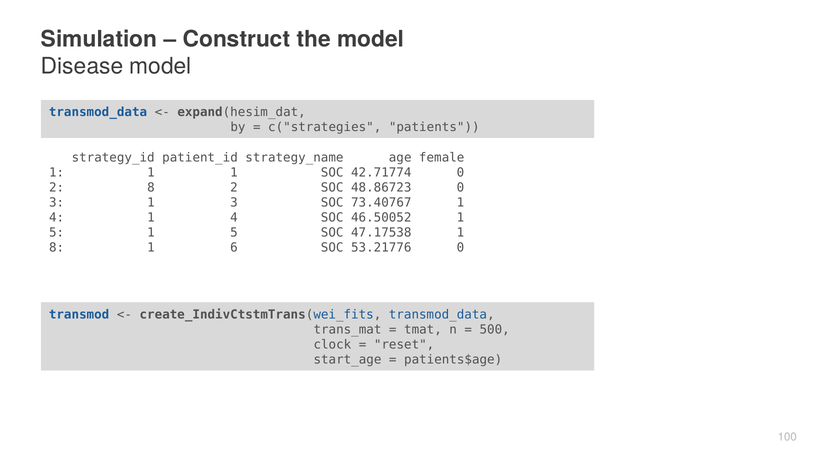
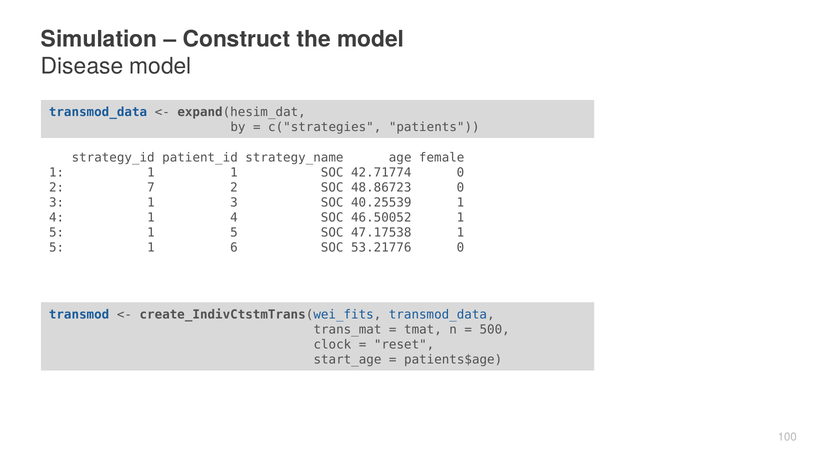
2 8: 8 -> 7 (151, 187)
73.40767: 73.40767 -> 40.25539 (381, 202)
8: 8 -> 5 (57, 248)
